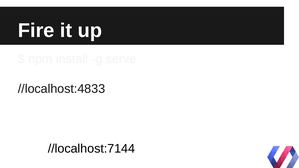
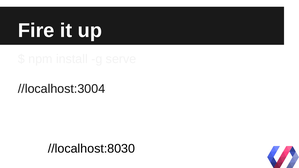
//localhost:4833: //localhost:4833 -> //localhost:3004 (62, 89)
//localhost:7144: //localhost:7144 -> //localhost:8030 (91, 149)
